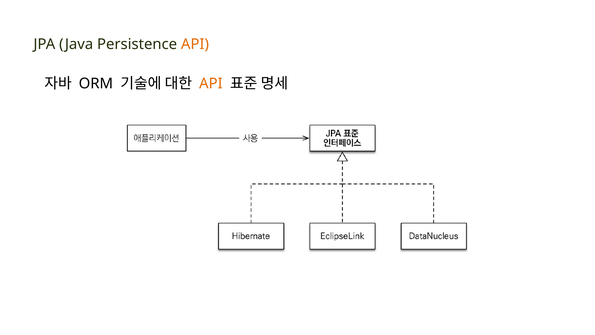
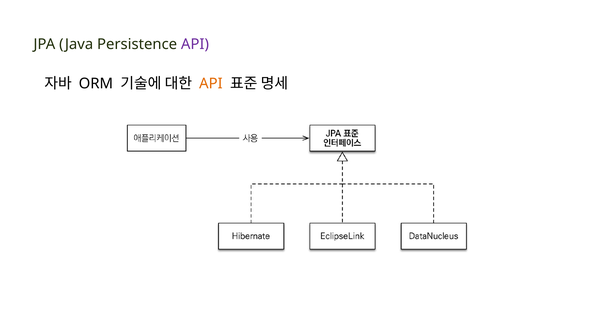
API colour: orange -> purple (195, 44)
